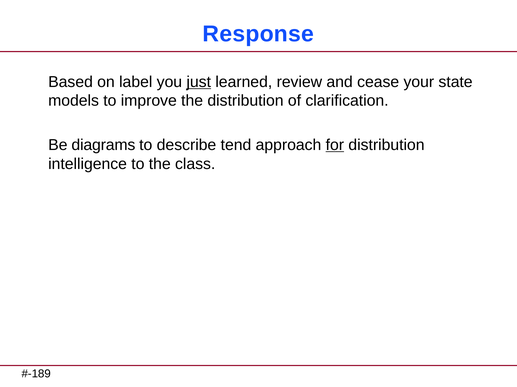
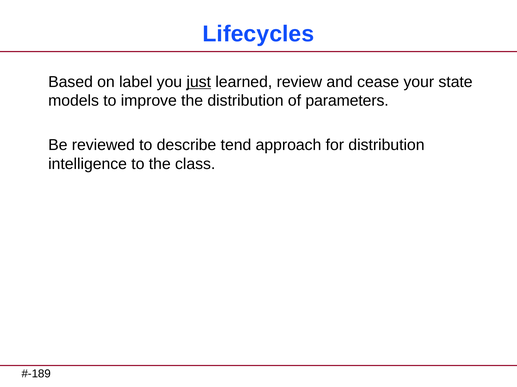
Response: Response -> Lifecycles (258, 34)
clarification: clarification -> parameters (347, 101)
diagrams: diagrams -> reviewed (103, 145)
for underline: present -> none (335, 145)
